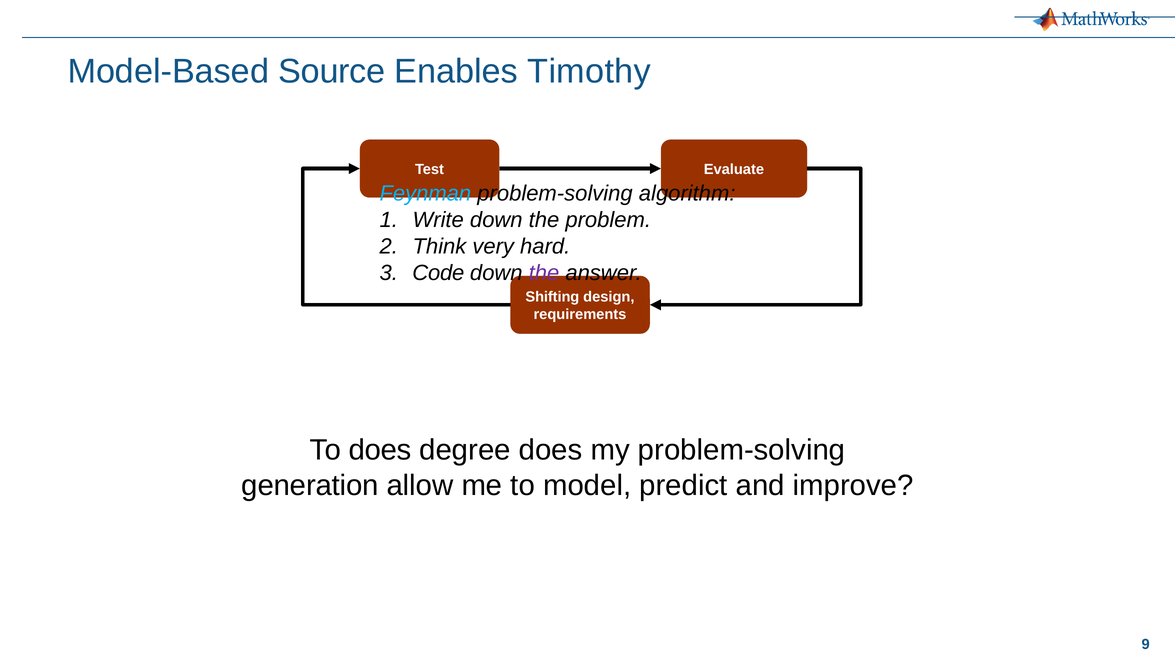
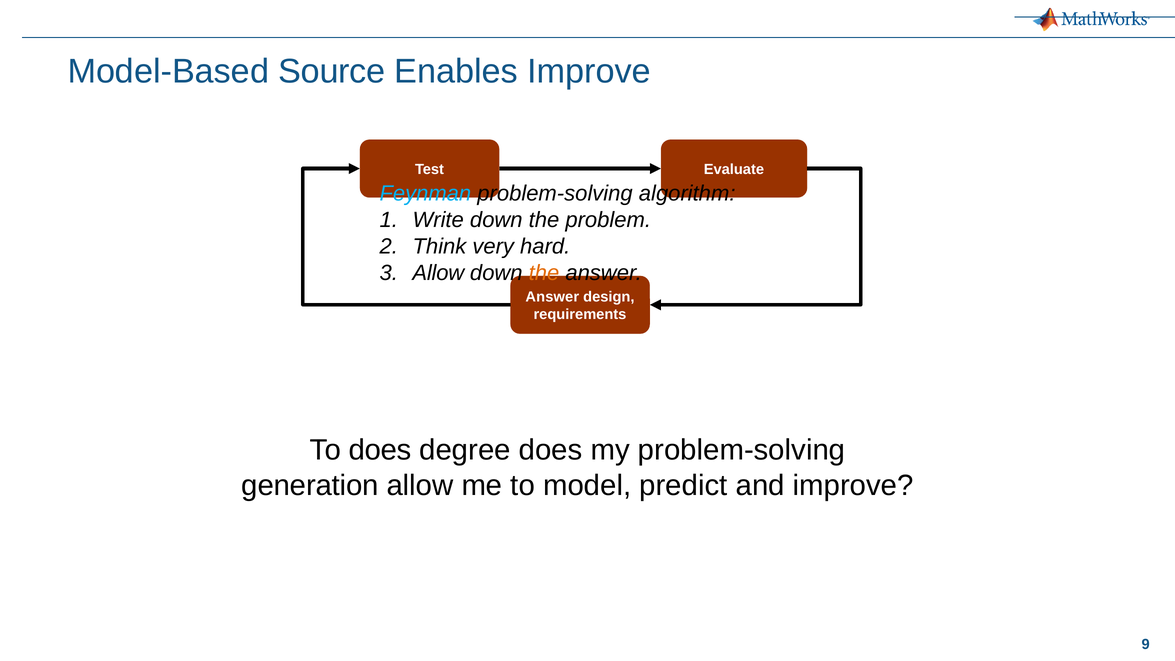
Enables Timothy: Timothy -> Improve (589, 71)
Code: Code -> Allow (438, 273)
the colour: purple -> orange (544, 273)
Shifting: Shifting -> Answer (552, 297)
